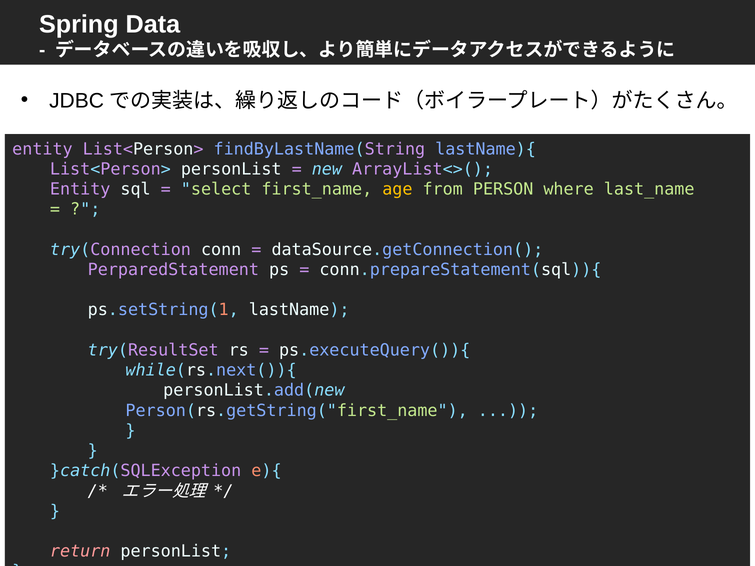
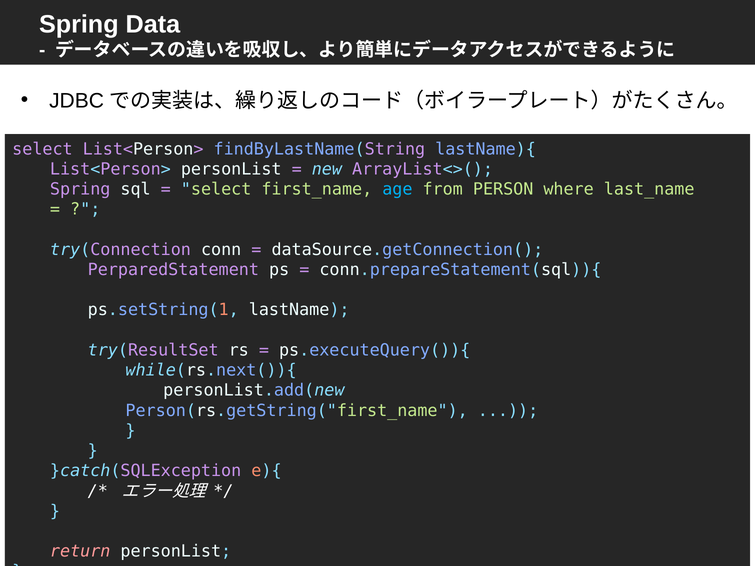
entity: entity -> select (42, 149)
Entity: Entity -> Spring (80, 189)
age colour: yellow -> light blue (397, 189)
